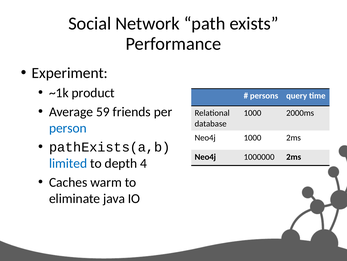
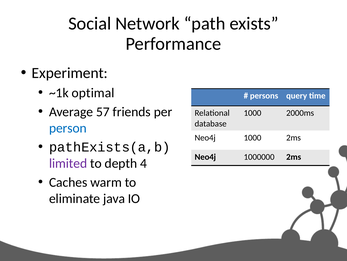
product: product -> optimal (93, 93)
59: 59 -> 57 (103, 112)
limited colour: blue -> purple (68, 163)
